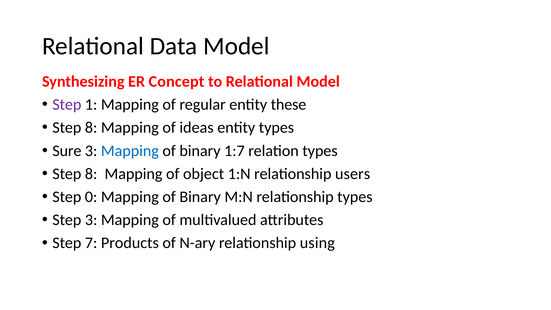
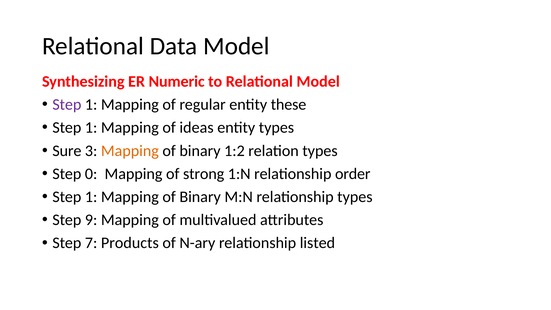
Concept: Concept -> Numeric (177, 81)
8: 8 -> 1 (91, 128)
Mapping colour: blue -> orange (130, 151)
1:7: 1:7 -> 1:2 (234, 151)
8: 8 -> 0 (91, 174)
object: object -> strong (204, 174)
users: users -> order (353, 174)
0: 0 -> 1 (91, 197)
Step 3: 3 -> 9 (91, 220)
using: using -> listed (317, 243)
